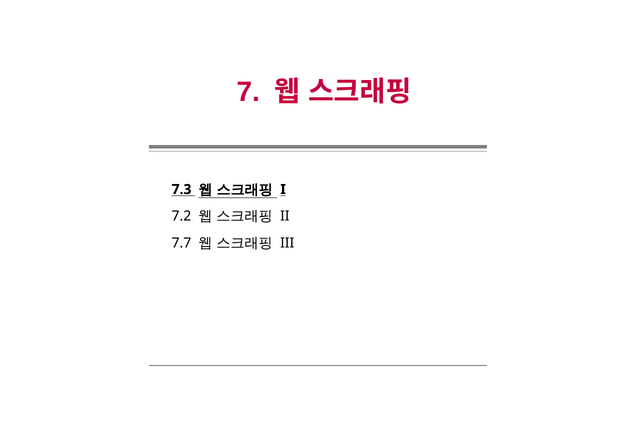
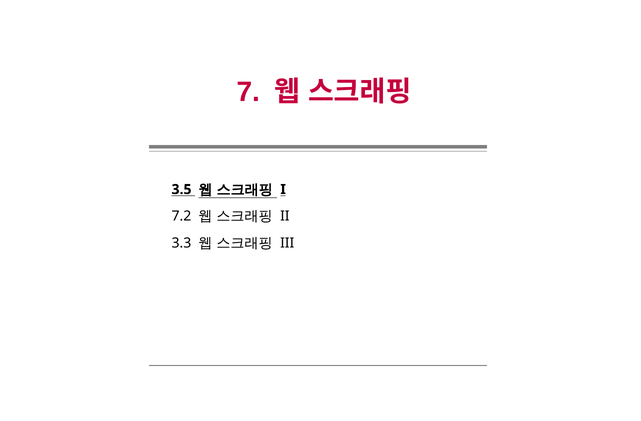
7.3: 7.3 -> 3.5 (182, 189)
7.7: 7.7 -> 3.3 (181, 243)
